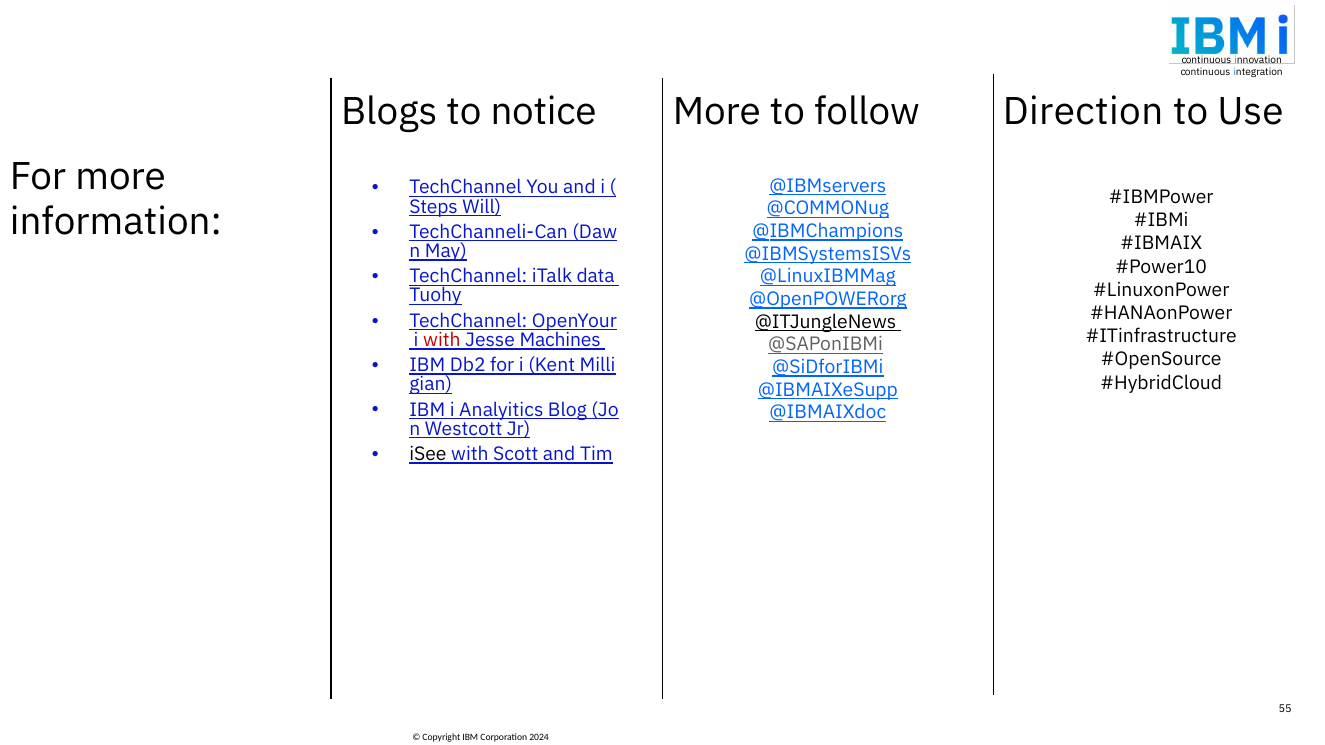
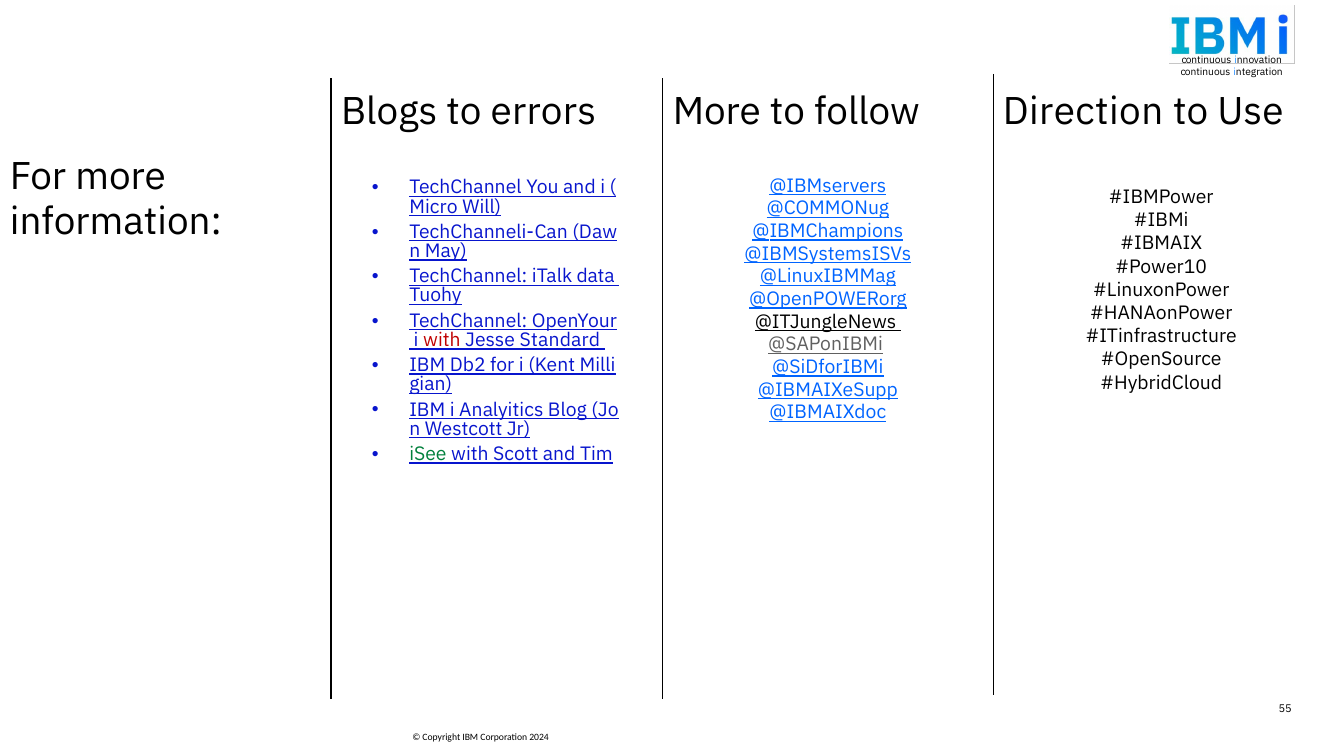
notice: notice -> errors (543, 111)
Steps: Steps -> Micro (433, 207)
Machines: Machines -> Standard (560, 340)
iSee colour: black -> green (428, 454)
